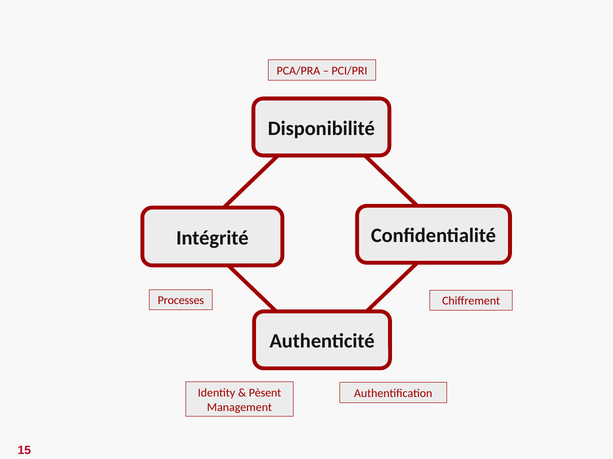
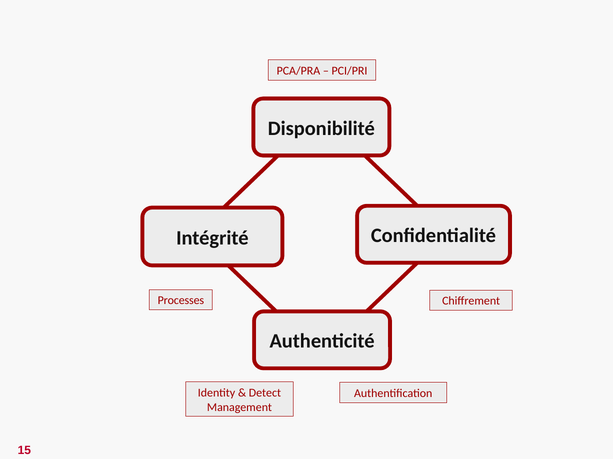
Pèsent: Pèsent -> Detect (265, 394)
